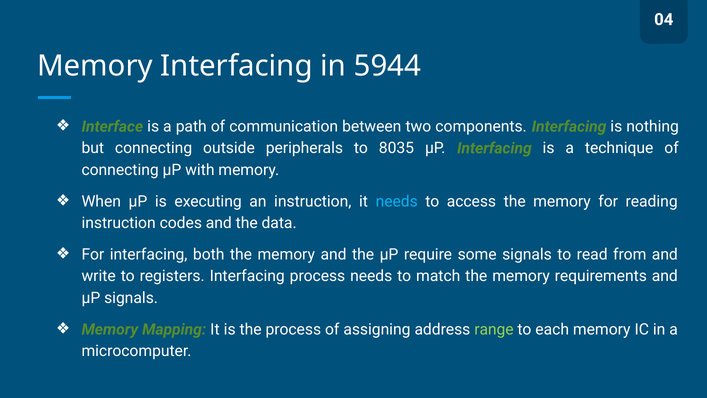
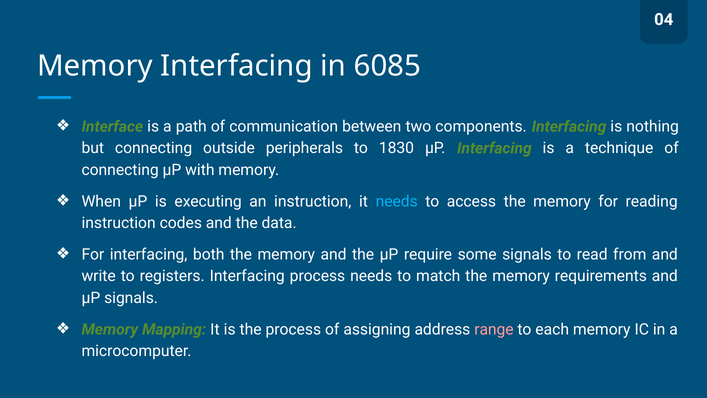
5944: 5944 -> 6085 (387, 66)
8035: 8035 -> 1830 (396, 148)
range colour: light green -> pink (494, 329)
